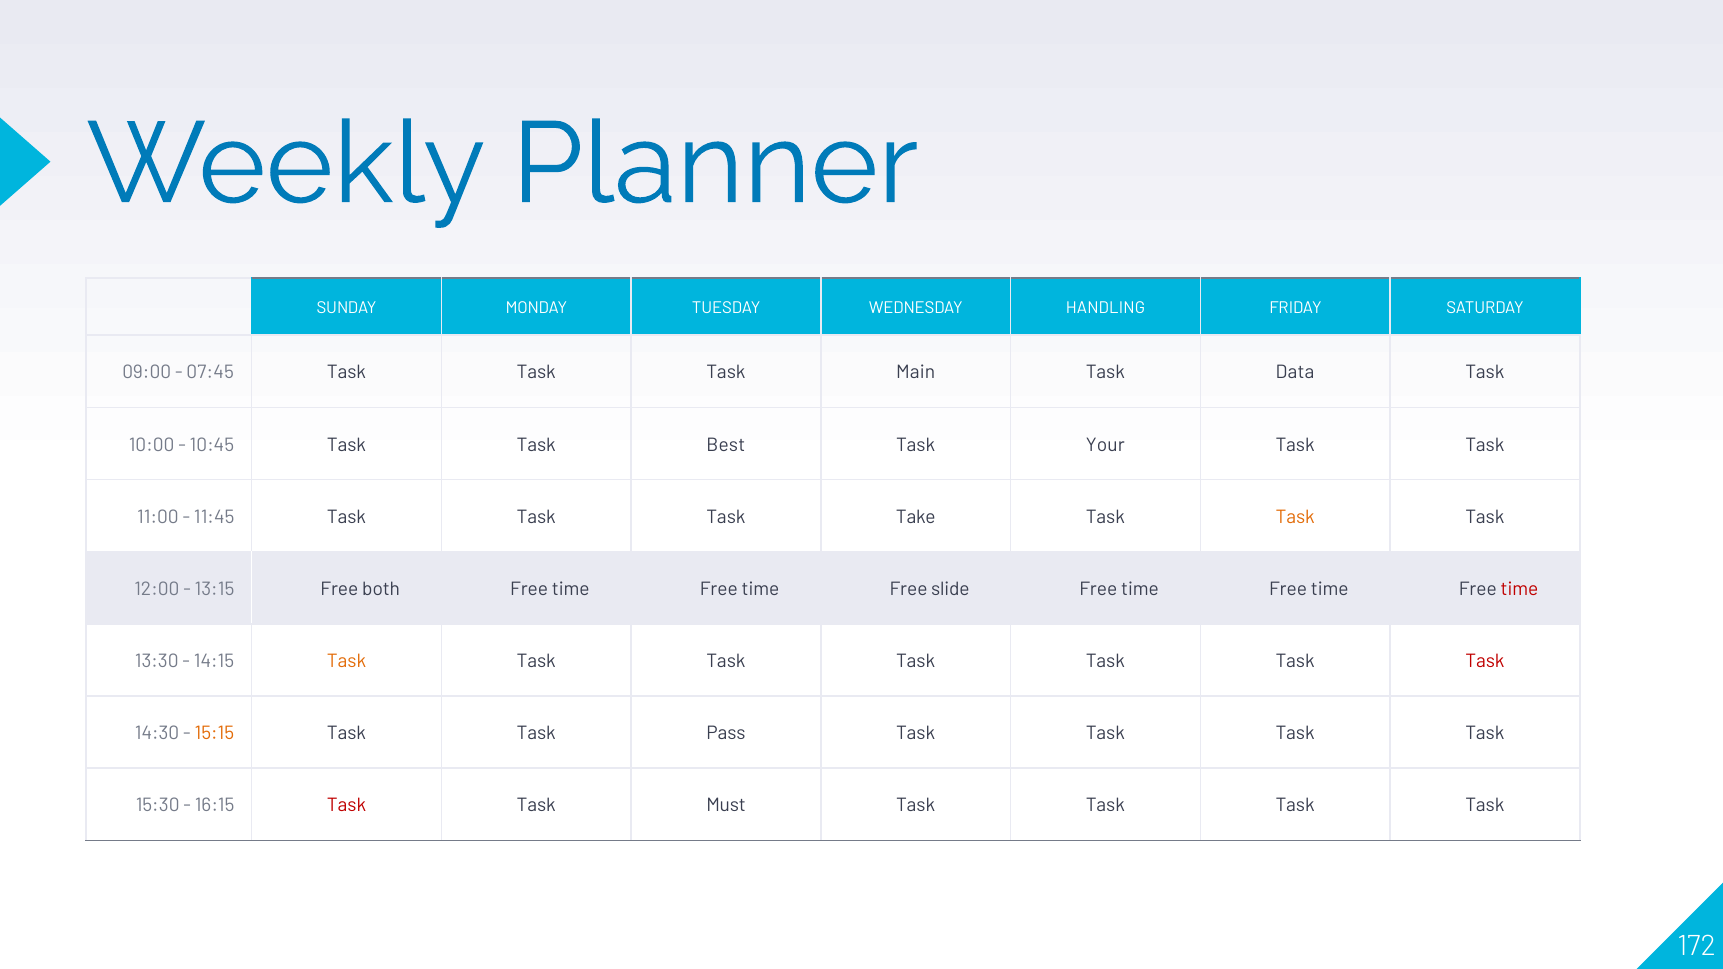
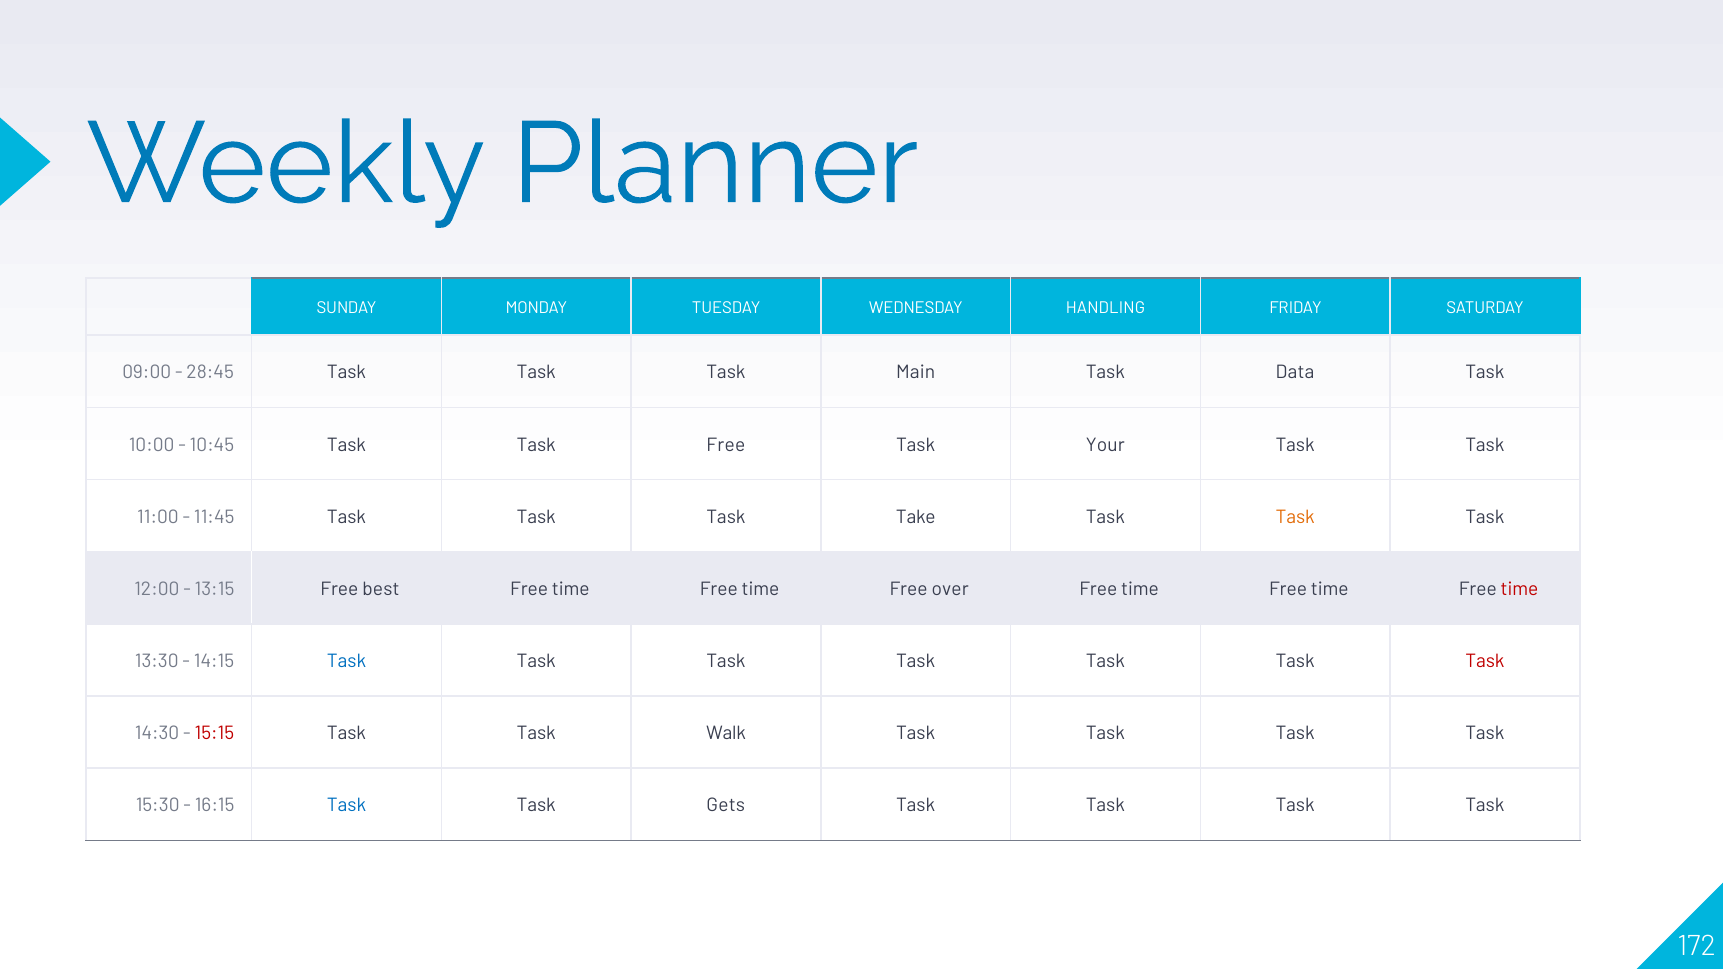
07:45: 07:45 -> 28:45 (210, 373)
Best: Best -> Free (726, 445)
both: both -> best (381, 589)
slide: slide -> over (950, 589)
Task colour: orange -> blue (346, 661)
15:15 colour: orange -> red (214, 734)
Pass: Pass -> Walk (726, 734)
Task colour: red -> blue (346, 806)
Must: Must -> Gets (726, 806)
